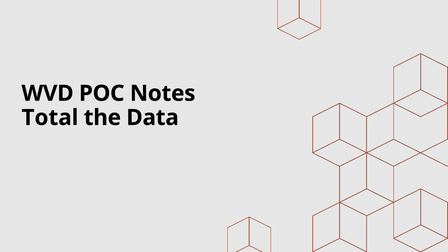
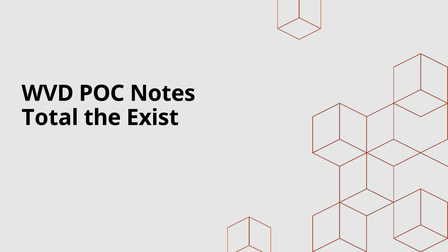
Data: Data -> Exist (153, 118)
